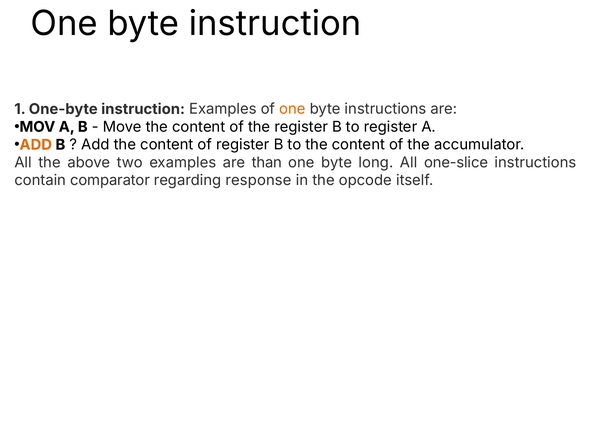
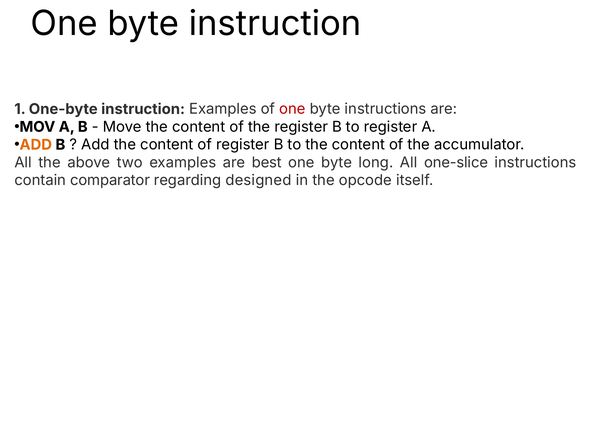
one colour: orange -> red (292, 109)
than: than -> best (267, 162)
response: response -> designed (259, 180)
